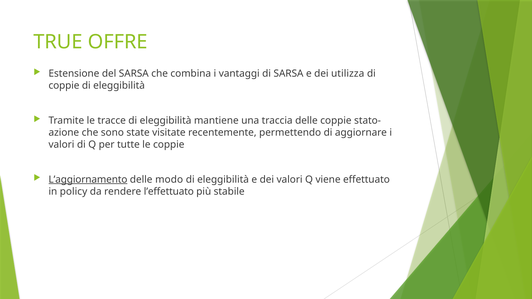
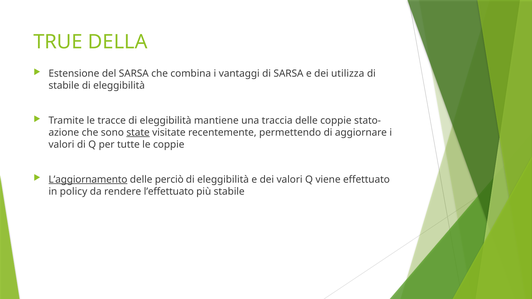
OFFRE: OFFRE -> DELLA (118, 42)
coppie: coppie -> stabile (64, 86)
state underline: none -> present (138, 133)
modo: modo -> perciò (169, 180)
